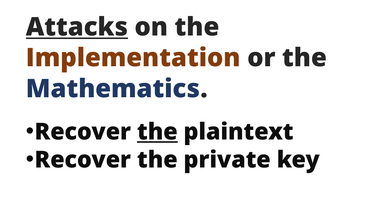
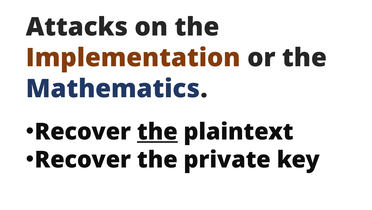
Attacks underline: present -> none (77, 27)
